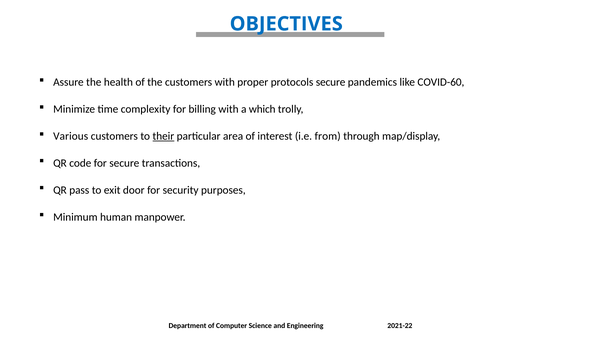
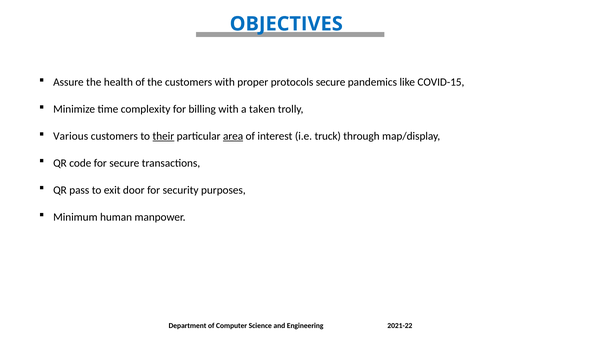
COVID-60: COVID-60 -> COVID-15 (441, 82)
which: which -> taken (262, 109)
area underline: none -> present (233, 136)
from: from -> truck (328, 136)
